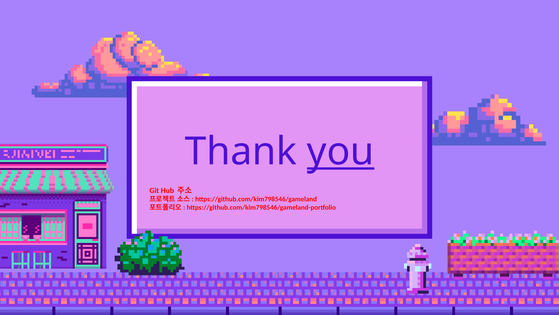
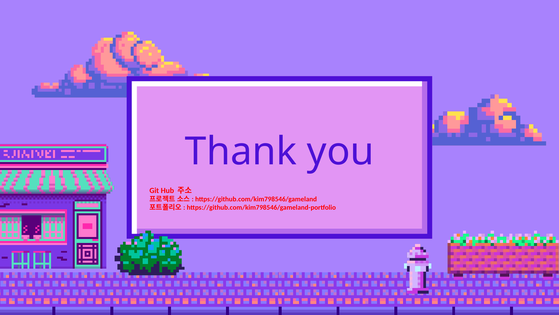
you underline: present -> none (341, 152)
